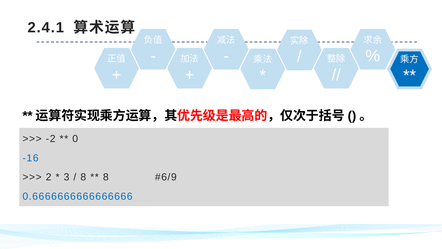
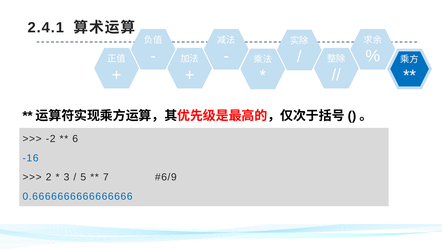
0: 0 -> 6 (75, 139)
8: 8 -> 5 (83, 177)
8: 8 -> 7 (106, 177)
